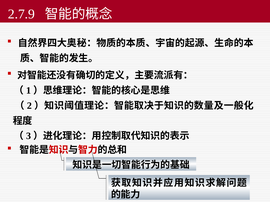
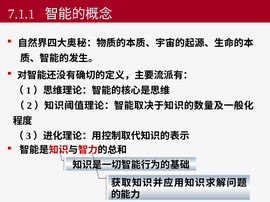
2.7.9: 2.7.9 -> 7.1.1 (21, 14)
